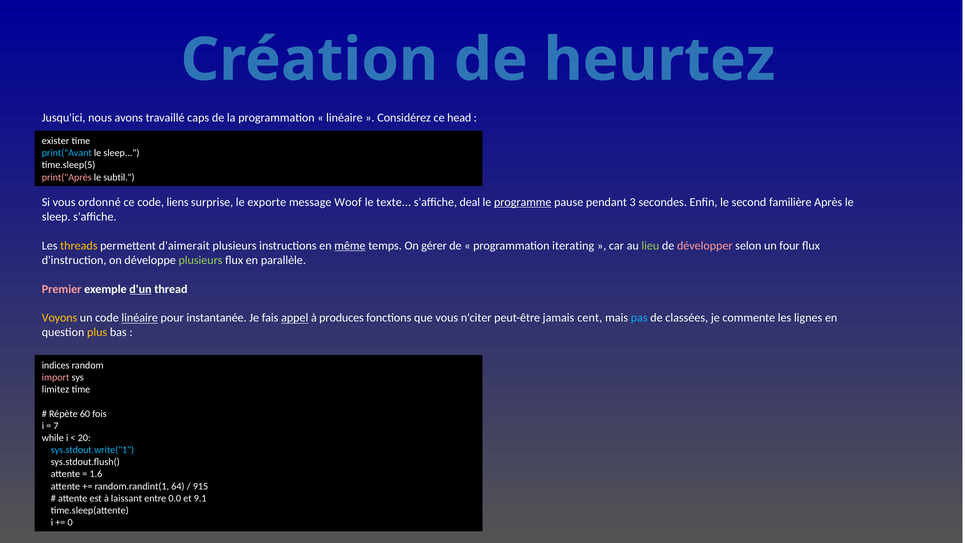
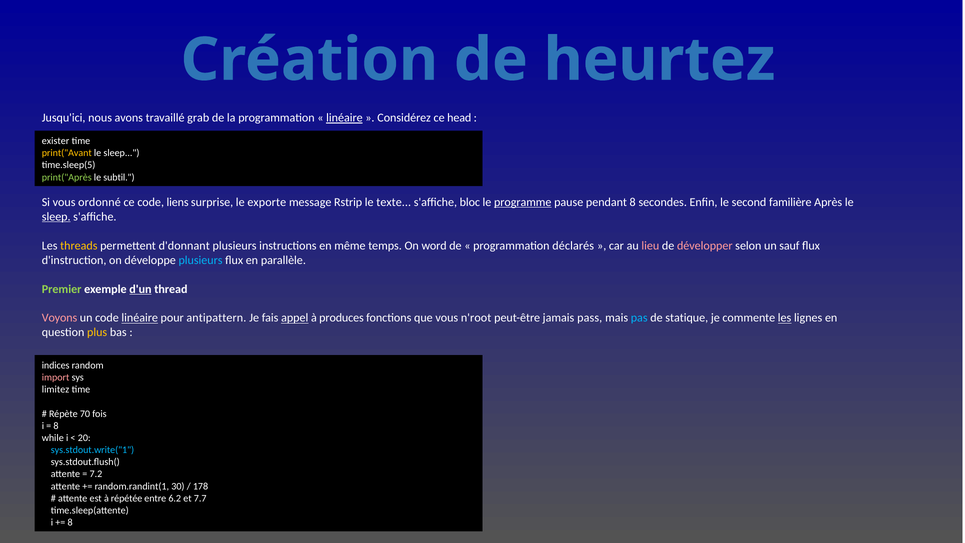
caps: caps -> grab (198, 118)
linéaire underline: none -> present (344, 118)
print("Avant colour: light blue -> yellow (67, 153)
print("Après colour: pink -> light green (67, 177)
Woof: Woof -> Rstrip (348, 202)
deal: deal -> bloc (470, 202)
pendant 3: 3 -> 8 (633, 202)
sleep underline: none -> present (56, 217)
d'aimerait: d'aimerait -> d'donnant (184, 246)
même underline: present -> none (350, 246)
gérer: gérer -> word (434, 246)
iterating: iterating -> déclarés (573, 246)
lieu colour: light green -> pink (650, 246)
four: four -> sauf (789, 246)
plusieurs colour: light green -> light blue (201, 260)
Premier colour: pink -> light green (62, 289)
Voyons colour: yellow -> pink (60, 318)
instantanée: instantanée -> antipattern (216, 318)
n'citer: n'citer -> n'root (476, 318)
cent: cent -> pass (590, 318)
classées: classées -> statique (687, 318)
les underline: none -> present (785, 318)
60: 60 -> 70 (85, 414)
7: 7 -> 8 (56, 426)
1.6: 1.6 -> 7.2 (96, 474)
64: 64 -> 30 (178, 486)
915: 915 -> 178 (201, 486)
laissant: laissant -> répétée (127, 498)
0.0: 0.0 -> 6.2 (175, 498)
9.1: 9.1 -> 7.7 (200, 498)
0: 0 -> 8 (70, 522)
